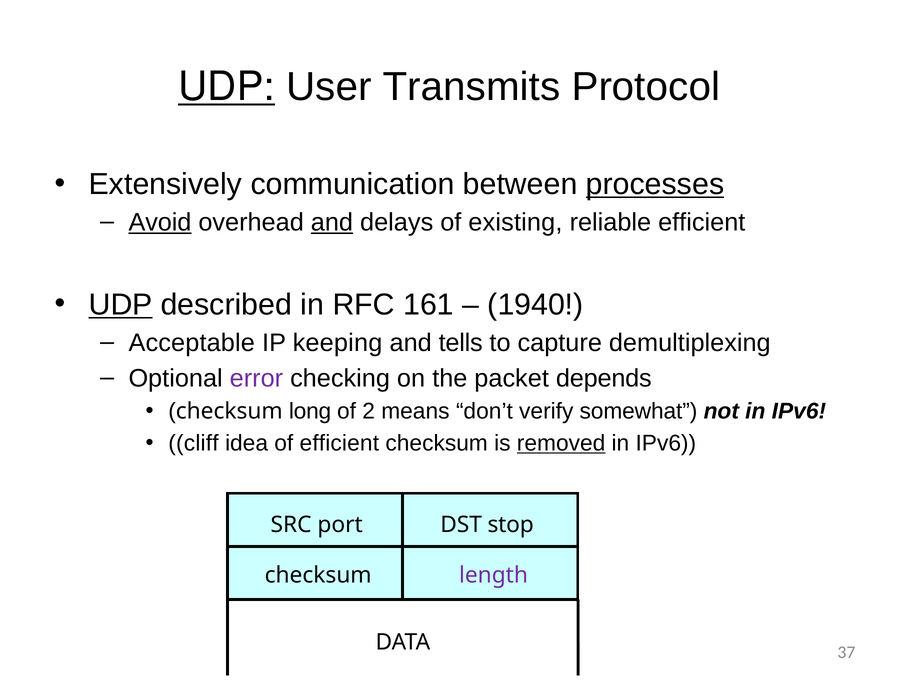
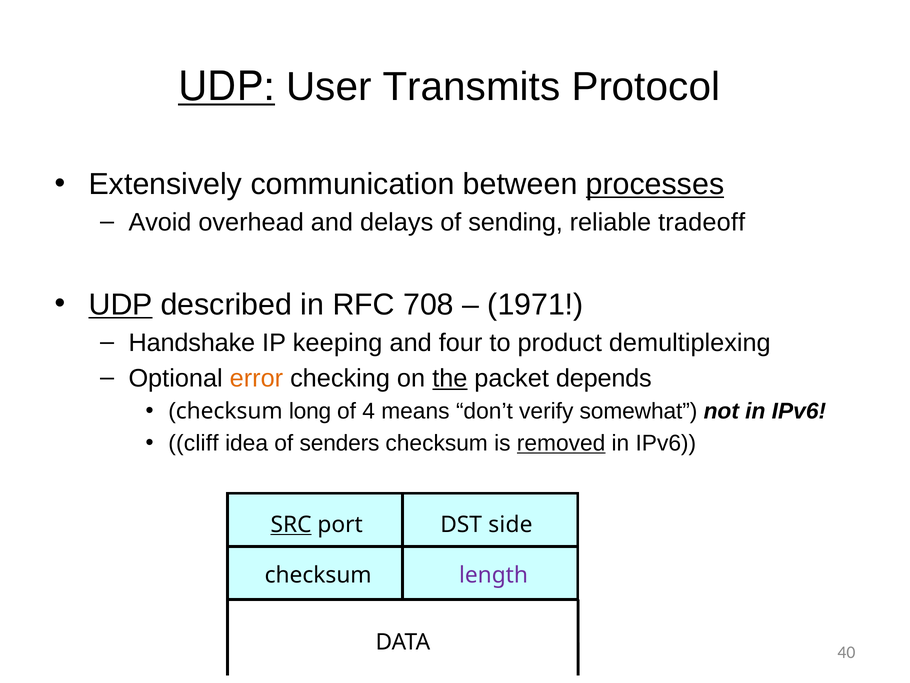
Avoid underline: present -> none (160, 222)
and underline: present -> none (332, 222)
existing: existing -> sending (516, 222)
reliable efficient: efficient -> tradeoff (702, 222)
161: 161 -> 708 (428, 304)
1940: 1940 -> 1971 (535, 304)
Acceptable: Acceptable -> Handshake (192, 343)
tells: tells -> four (461, 343)
capture: capture -> product (560, 343)
error colour: purple -> orange (256, 378)
the underline: none -> present (450, 378)
2: 2 -> 4 (369, 411)
of efficient: efficient -> senders (340, 443)
SRC underline: none -> present (291, 524)
stop: stop -> side (510, 524)
37: 37 -> 40 (846, 652)
